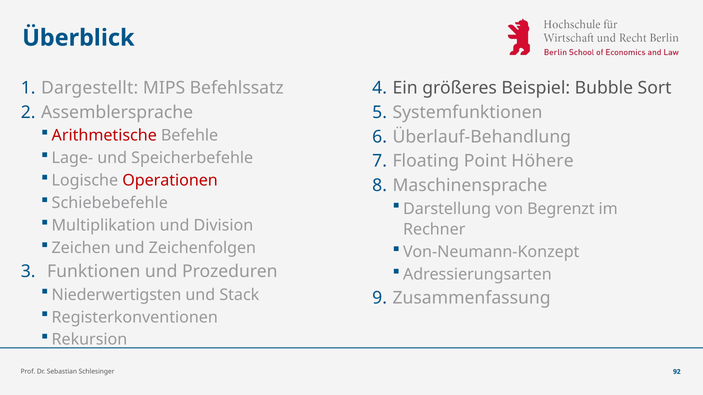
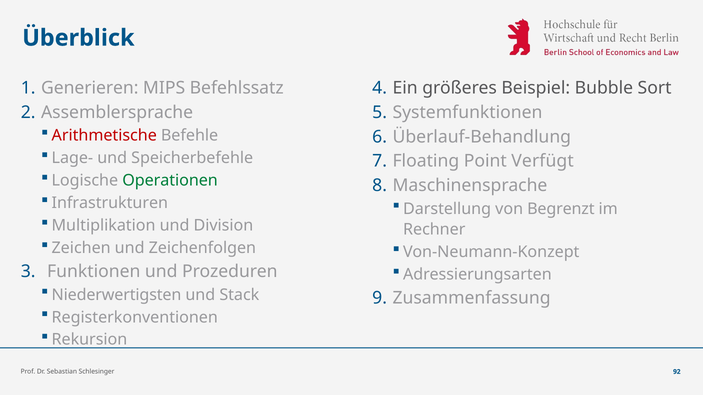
Dargestellt: Dargestellt -> Generieren (90, 88)
Höhere: Höhere -> Verfügt (543, 161)
Operationen colour: red -> green (170, 181)
Schiebebefehle: Schiebebefehle -> Infrastrukturen (110, 203)
